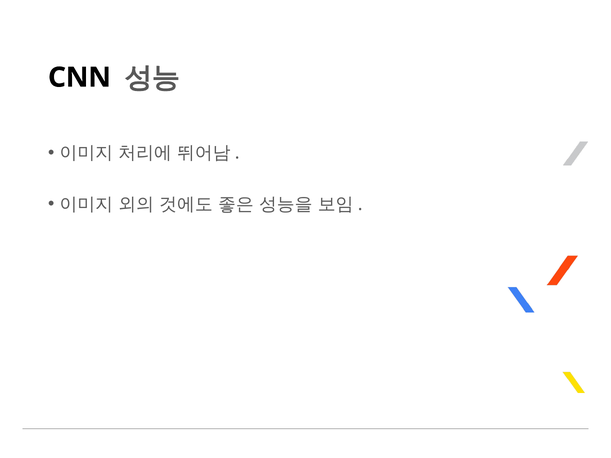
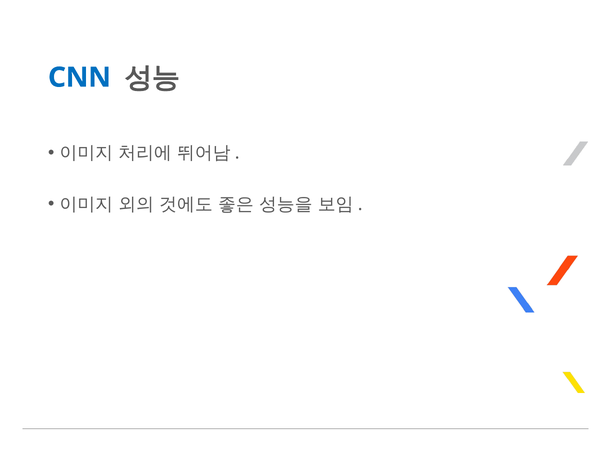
CNN colour: black -> blue (79, 78)
